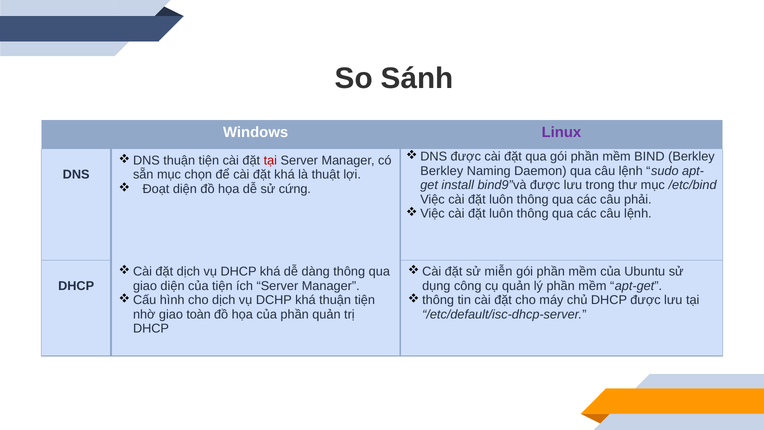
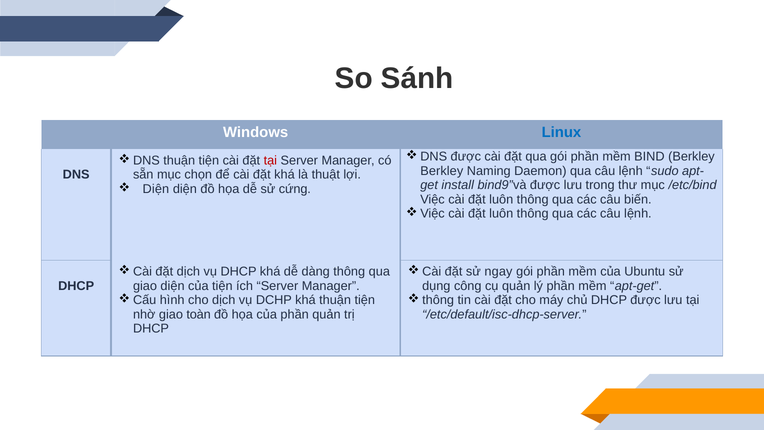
Linux colour: purple -> blue (561, 132)
Đoạt: Đoạt -> Diện (156, 189)
phải: phải -> biến (638, 199)
miễn: miễn -> ngay (498, 271)
